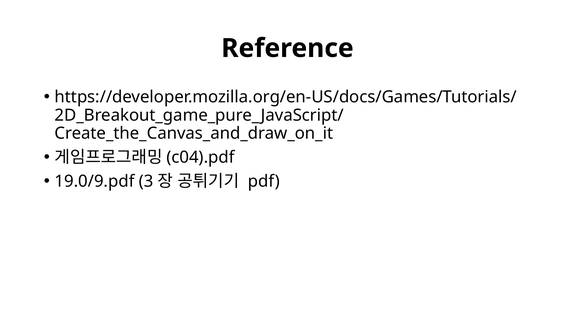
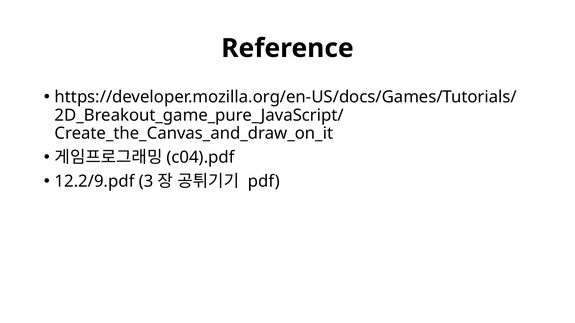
19.0/9.pdf: 19.0/9.pdf -> 12.2/9.pdf (95, 182)
